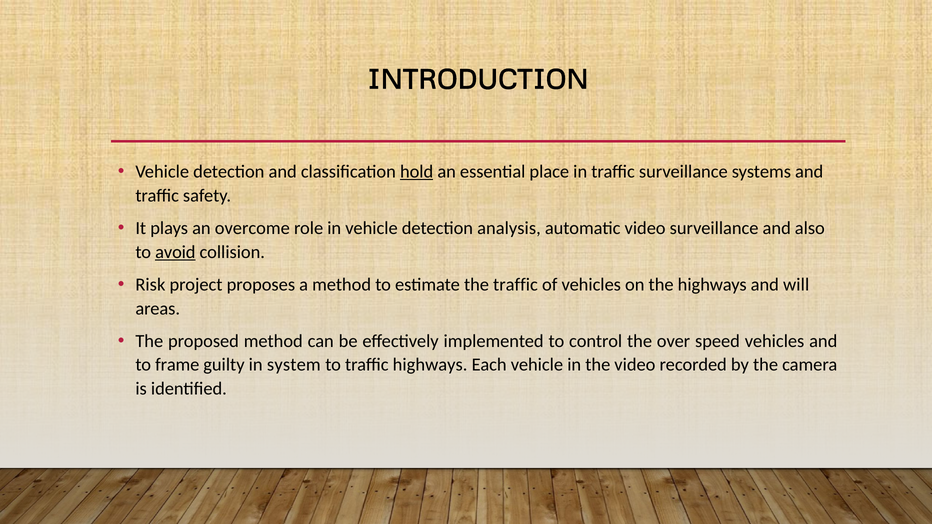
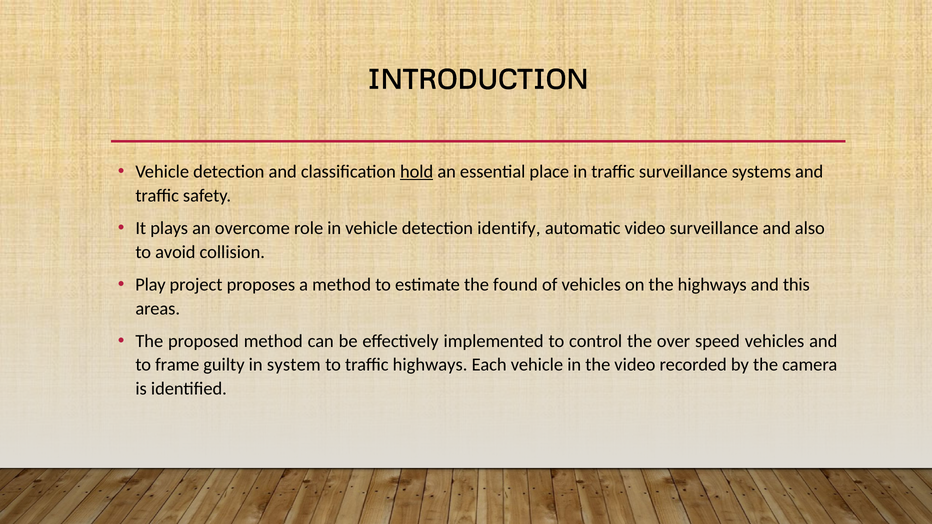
analysis: analysis -> identify (509, 228)
avoid underline: present -> none (175, 252)
Risk: Risk -> Play (151, 285)
the traffic: traffic -> found (515, 285)
will: will -> this (796, 285)
